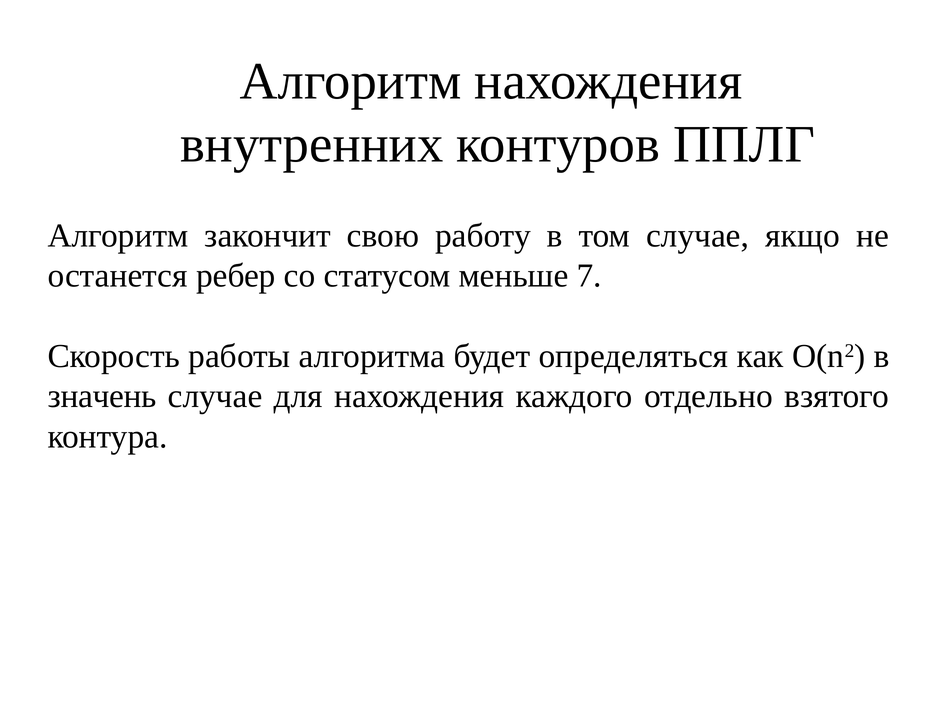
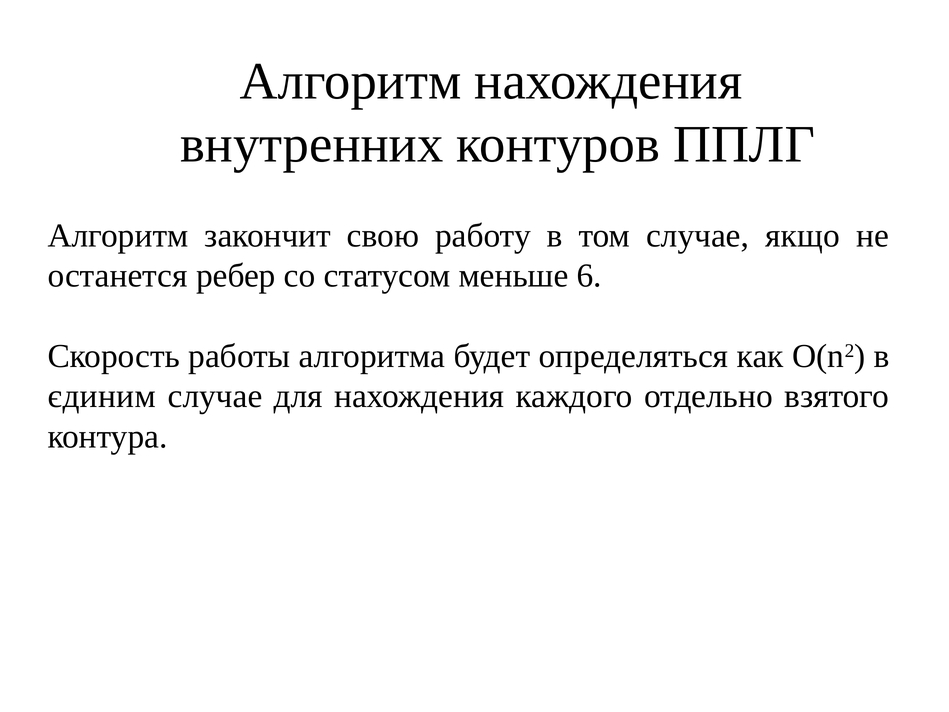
7: 7 -> 6 (589, 276)
значень: значень -> єдиним (102, 396)
